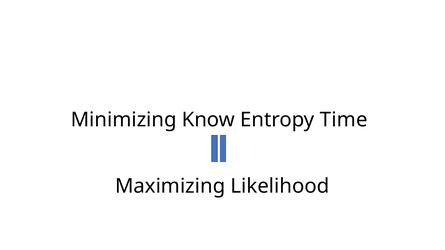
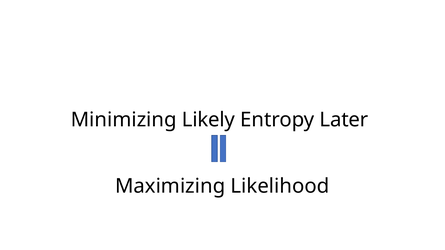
Know: Know -> Likely (208, 120)
Time: Time -> Later (344, 120)
